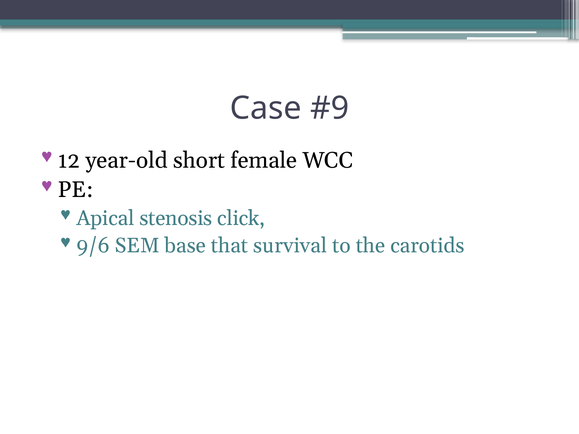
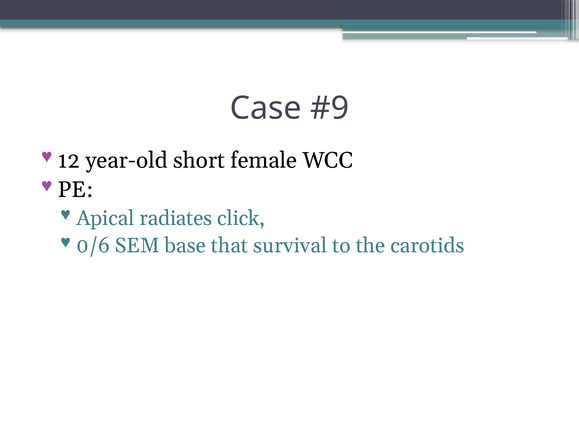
stenosis: stenosis -> radiates (176, 218)
9/6: 9/6 -> 0/6 (93, 246)
